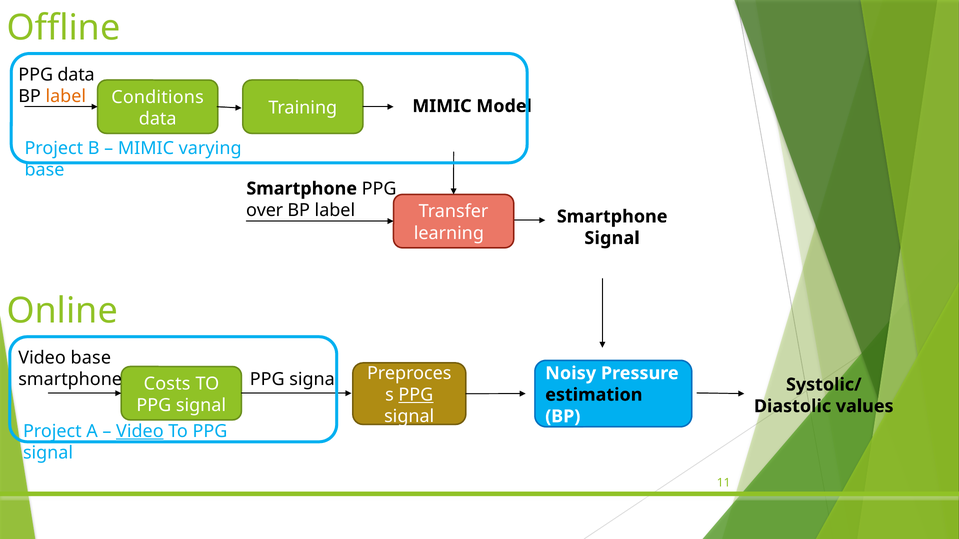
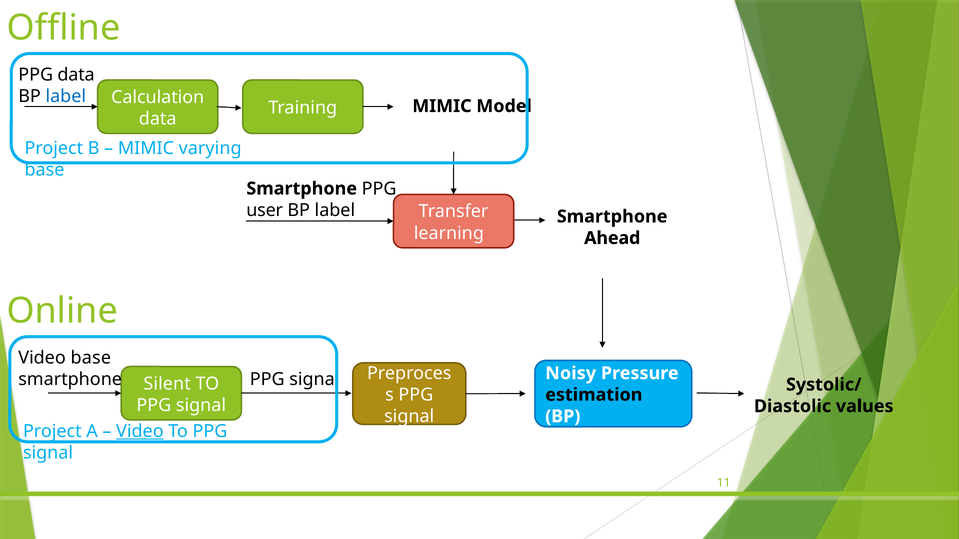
label colour: orange -> blue (66, 96)
Conditions: Conditions -> Calculation (158, 97)
over: over -> user (265, 210)
Signal: Signal -> Ahead (612, 238)
Costs: Costs -> Silent (167, 384)
PPG underline: present -> none (416, 395)
